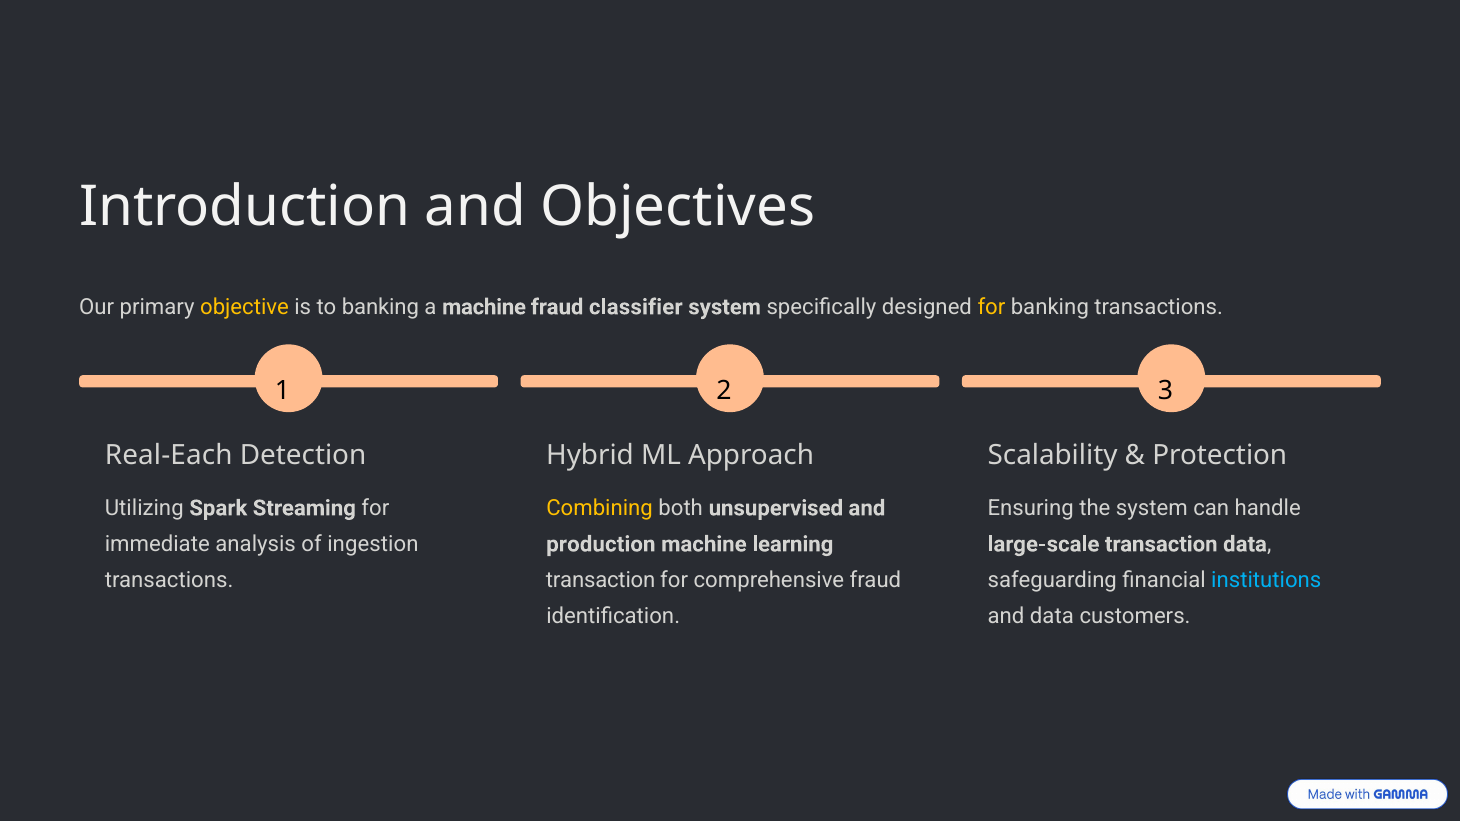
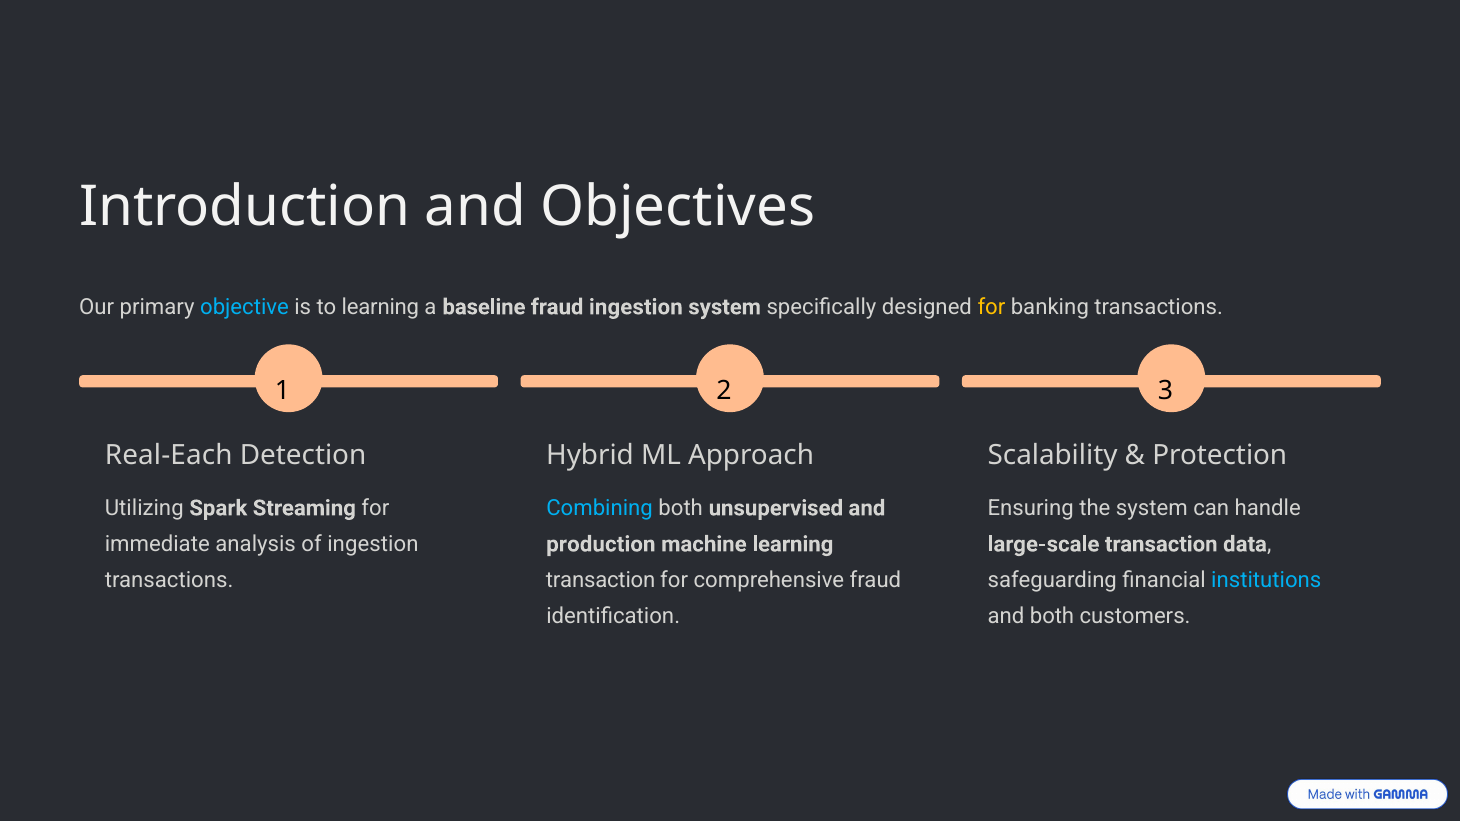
objective colour: yellow -> light blue (244, 307)
to banking: banking -> learning (380, 307)
a machine: machine -> baseline (484, 307)
fraud classifier: classifier -> ingestion (636, 307)
Combining colour: yellow -> light blue (600, 508)
and data: data -> both (1052, 617)
